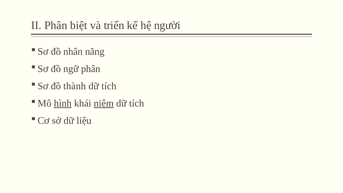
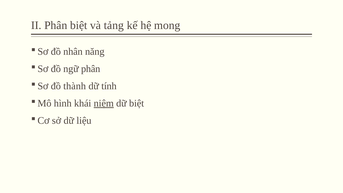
triển: triển -> tảng (114, 25)
người: người -> mong (167, 25)
tích: tích -> tính (109, 86)
hình underline: present -> none (63, 103)
tích: tích -> biệt (137, 103)
